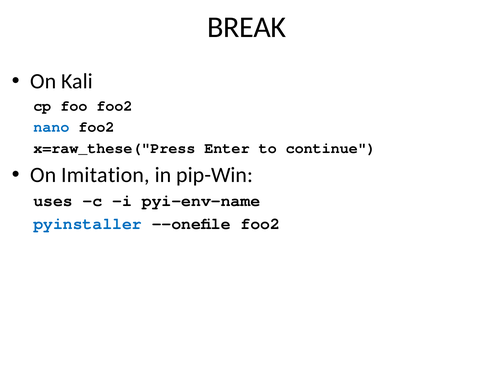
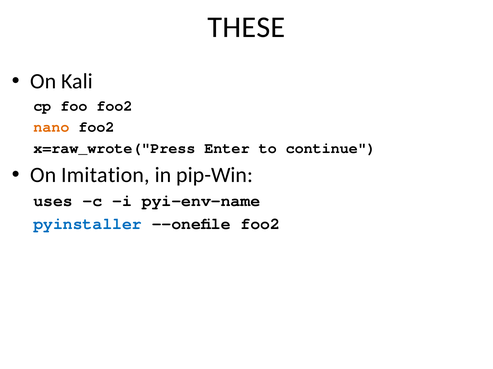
BREAK: BREAK -> THESE (246, 27)
nano colour: blue -> orange (51, 127)
x=raw_these("Press: x=raw_these("Press -> x=raw_wrote("Press (114, 148)
